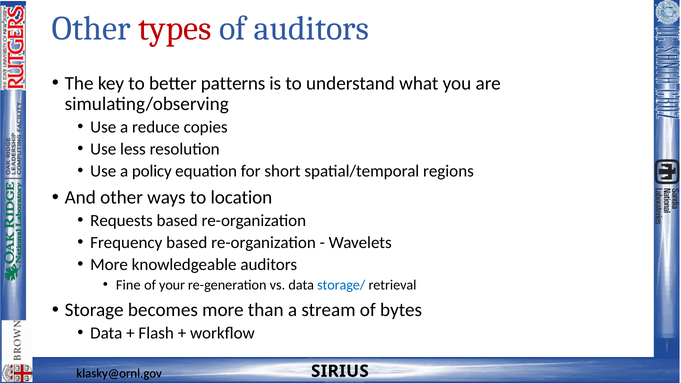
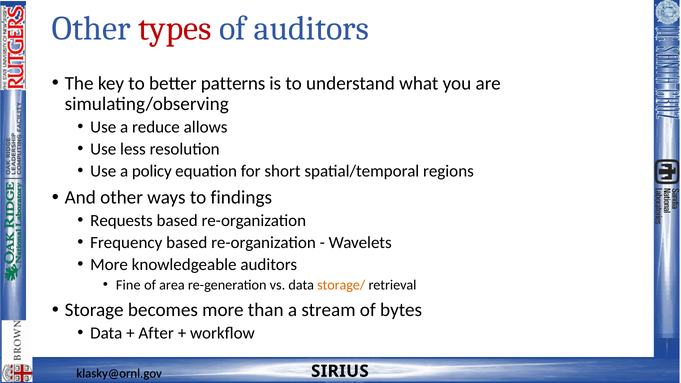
copies: copies -> allows (206, 127)
location: location -> findings (241, 198)
your: your -> area (172, 285)
storage/ colour: blue -> orange (341, 285)
Flash: Flash -> After (156, 333)
